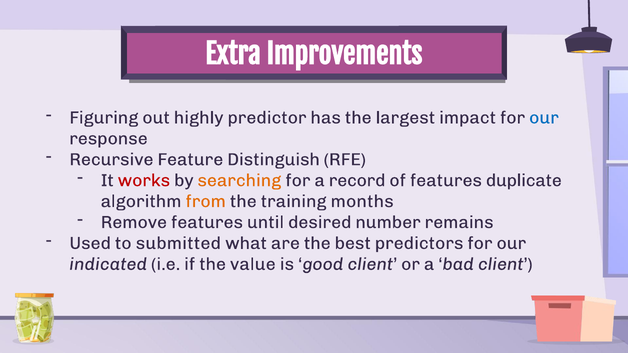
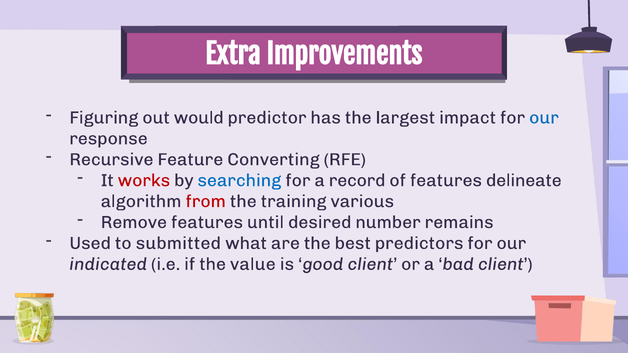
highly: highly -> would (199, 118)
Distinguish: Distinguish -> Converting (273, 160)
searching colour: orange -> blue (239, 181)
duplicate: duplicate -> delineate (524, 181)
from colour: orange -> red (206, 201)
months: months -> various (362, 201)
